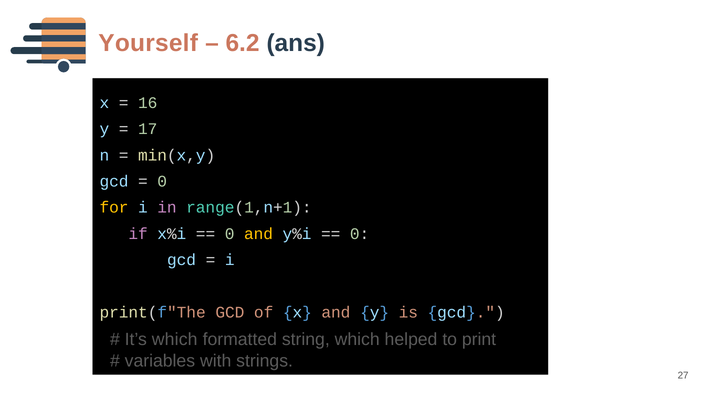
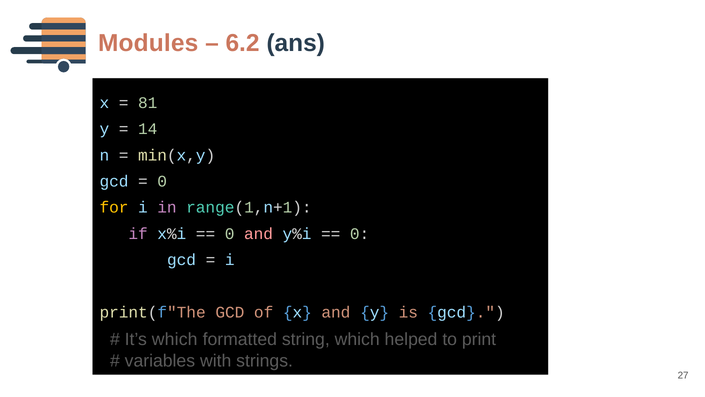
Yourself: Yourself -> Modules (148, 43)
16: 16 -> 81 (148, 103)
17: 17 -> 14 (148, 129)
and colour: yellow -> pink (259, 234)
